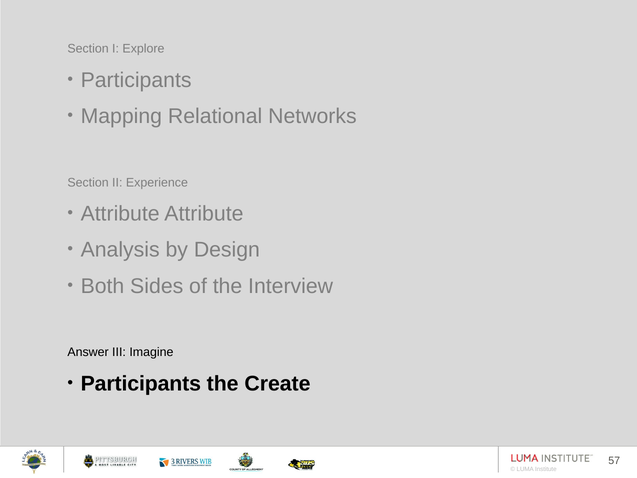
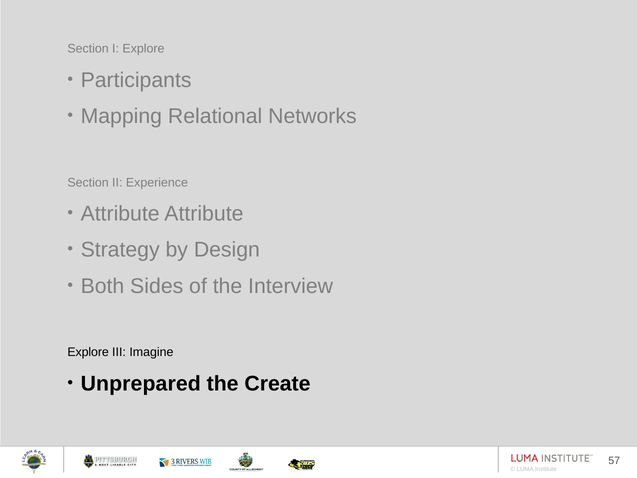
Analysis: Analysis -> Strategy (120, 250)
Answer: Answer -> Explore (88, 352)
Participants: Participants -> Unprepared (141, 384)
